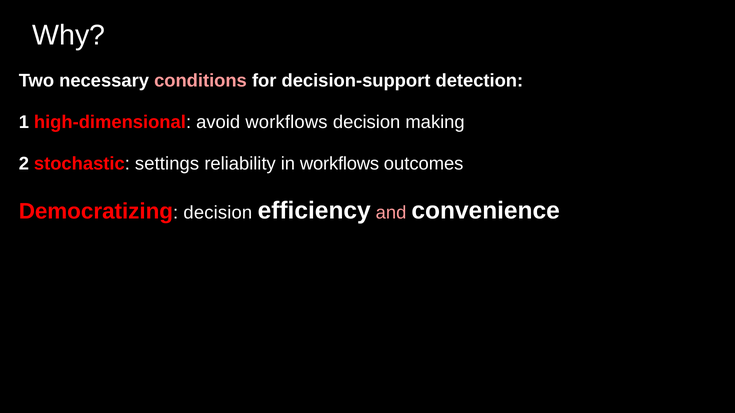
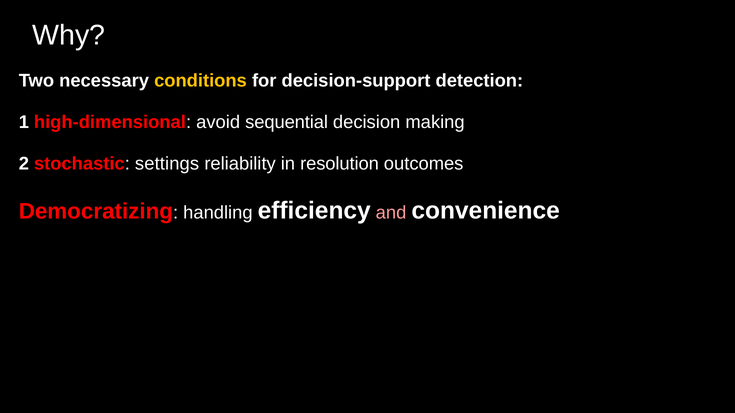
conditions colour: pink -> yellow (200, 81)
avoid workflows: workflows -> sequential (287, 122)
in workflows: workflows -> resolution (340, 164)
decision: decision -> handling (218, 213)
